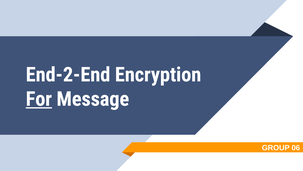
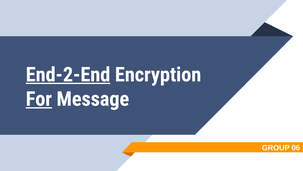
End-2-End underline: none -> present (68, 75)
